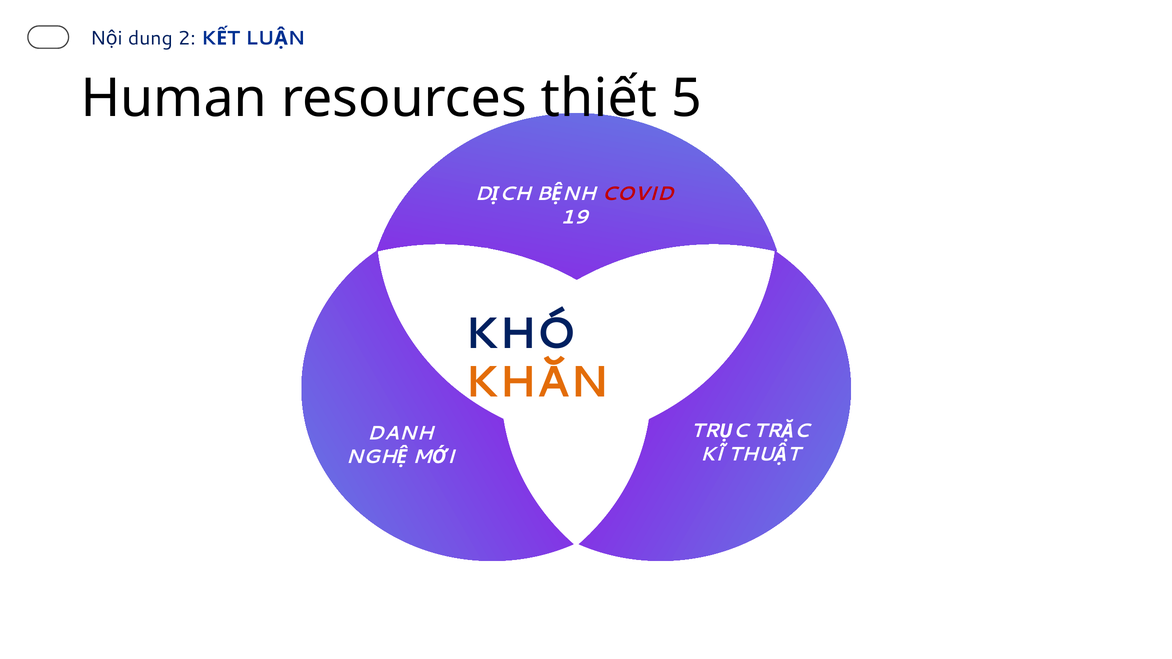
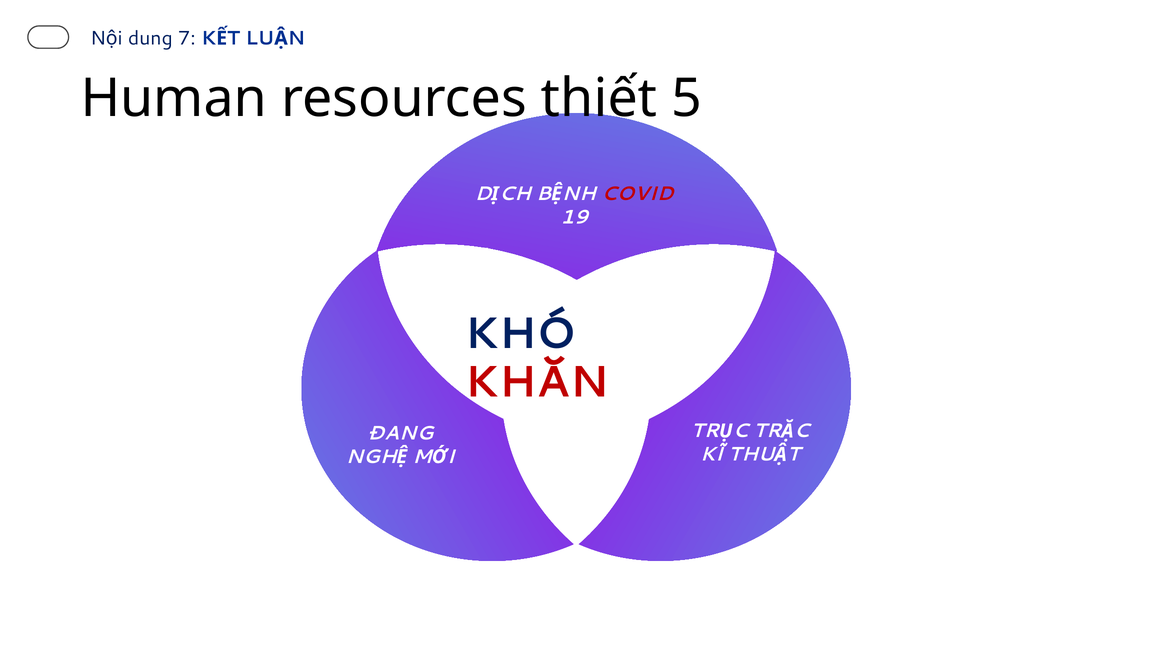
2: 2 -> 7 (187, 38)
KHĂN colour: orange -> red (537, 383)
DANH: DANH -> ĐANG (400, 433)
